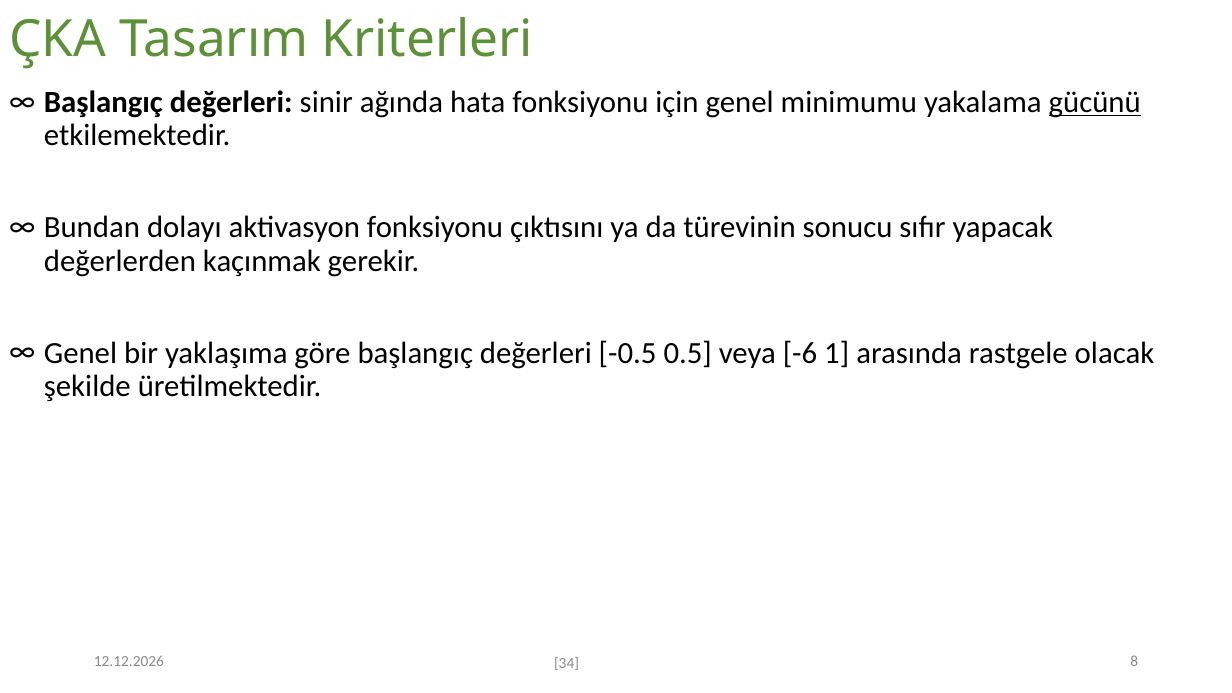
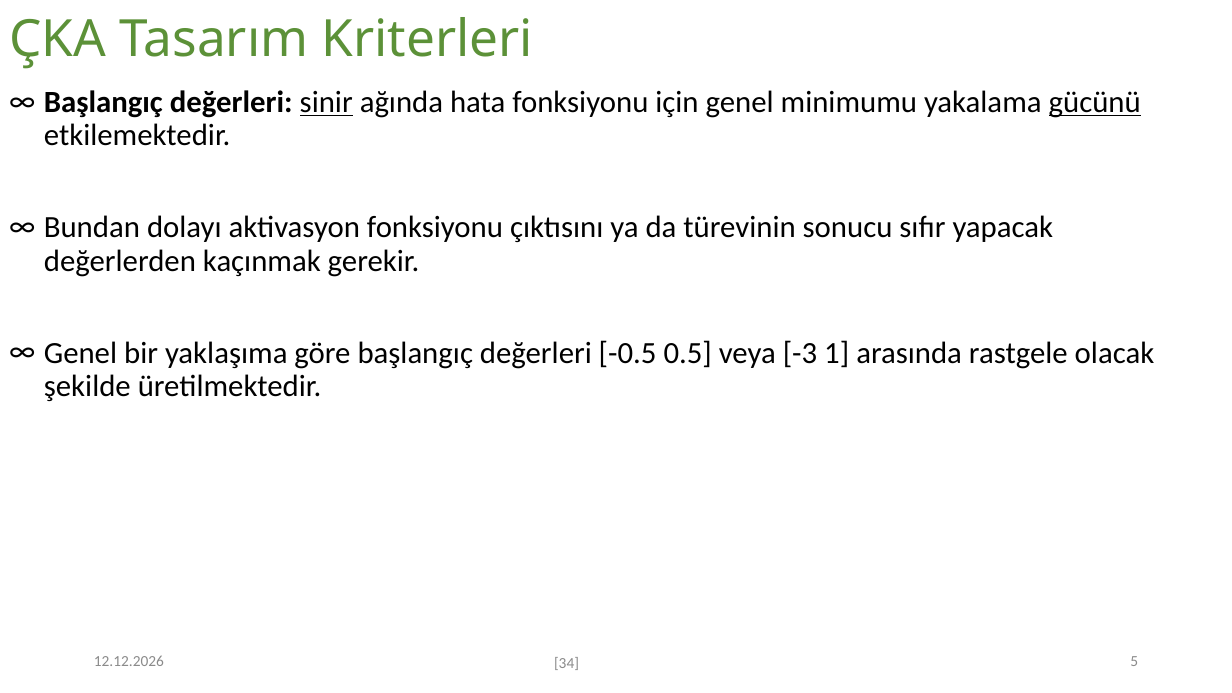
sinir underline: none -> present (326, 102)
-6: -6 -> -3 (800, 353)
8: 8 -> 5 (1134, 662)
